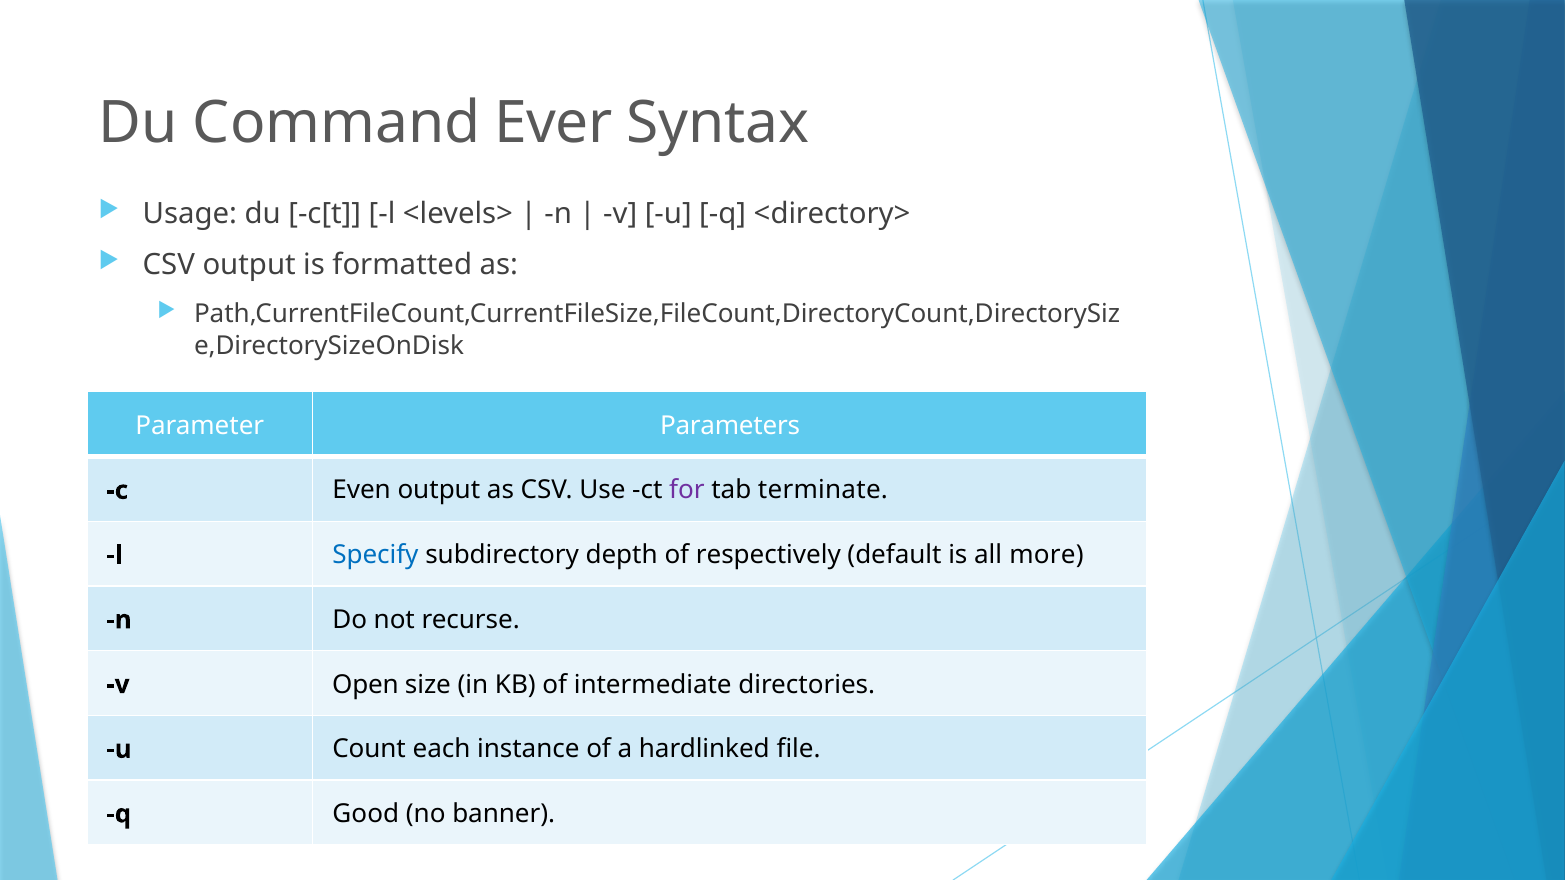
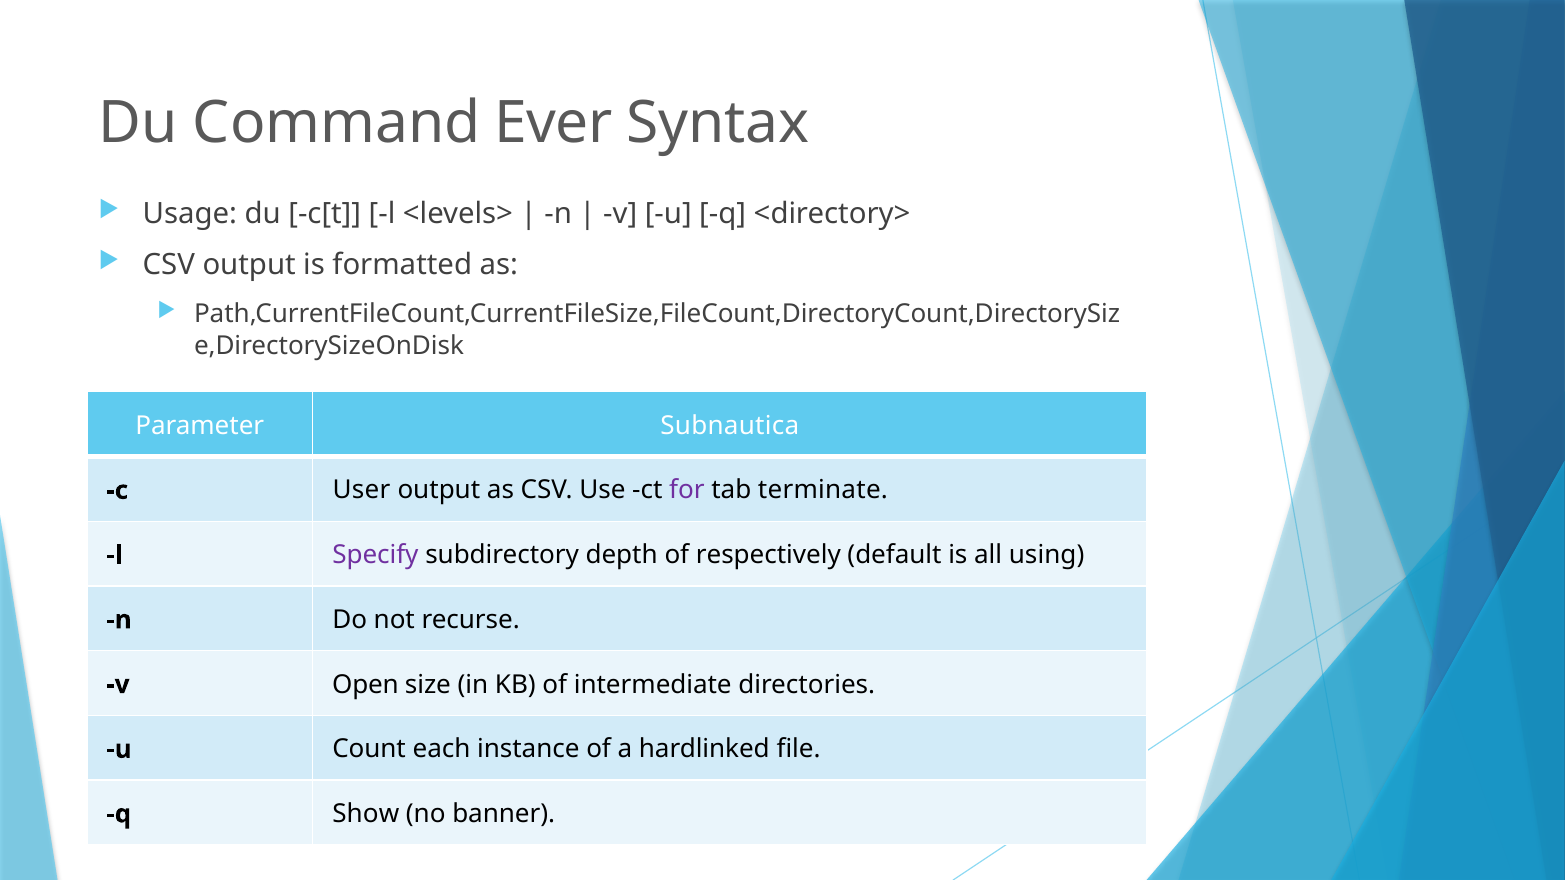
Parameters: Parameters -> Subnautica (730, 426)
Even: Even -> User (361, 490)
Specify colour: blue -> purple (375, 555)
more: more -> using (1047, 555)
Good: Good -> Show (366, 814)
